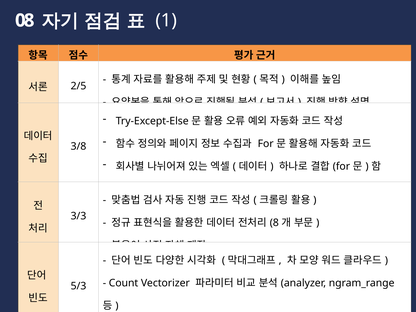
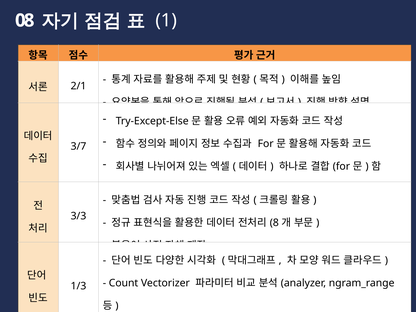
2/5: 2/5 -> 2/1 (78, 86)
3/8: 3/8 -> 3/7 (78, 147)
5/3: 5/3 -> 1/3 (78, 286)
